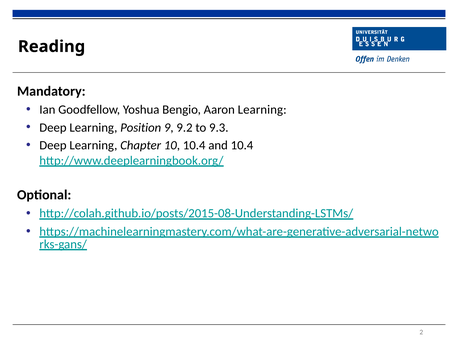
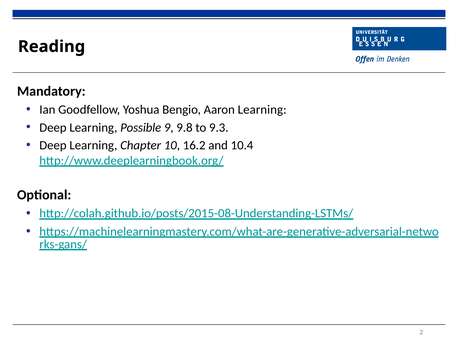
Position: Position -> Possible (141, 128)
9.2: 9.2 -> 9.8 (184, 128)
10 10.4: 10.4 -> 16.2 (194, 145)
